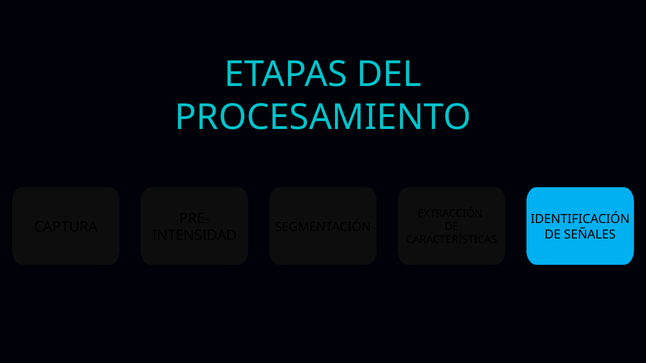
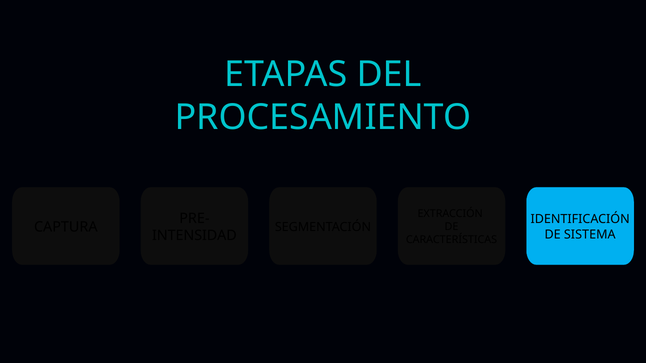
SEÑALES: SEÑALES -> SISTEMA (590, 235)
